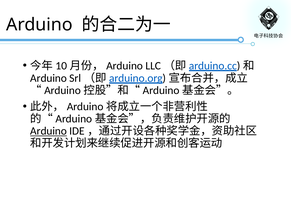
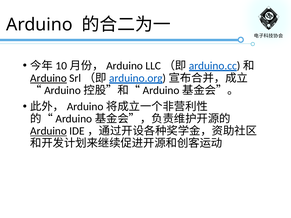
Arduino underline: none -> present (49, 78)
